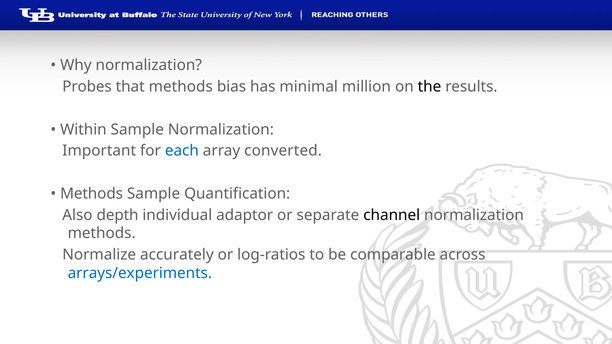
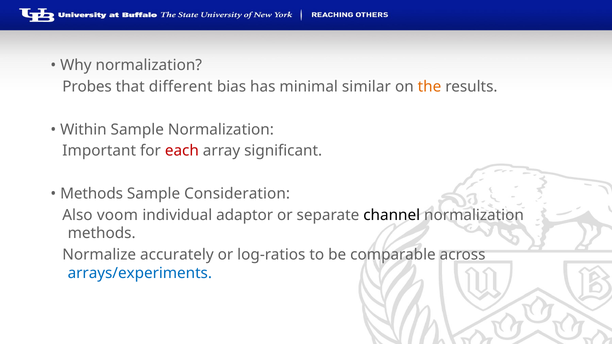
that methods: methods -> different (181, 87)
million: million -> similar (366, 87)
the colour: black -> orange (429, 87)
each colour: blue -> red (182, 151)
converted: converted -> significant (283, 151)
Quantification: Quantification -> Consideration (237, 194)
depth: depth -> voom (117, 215)
